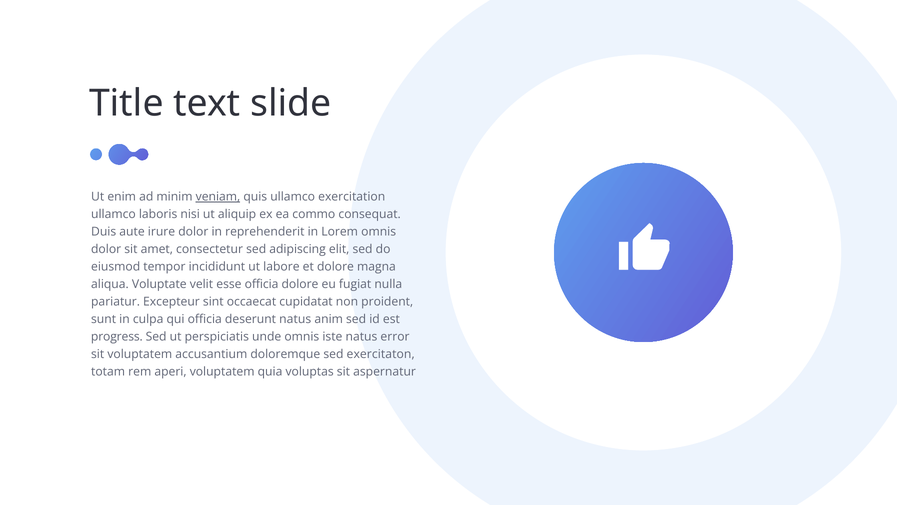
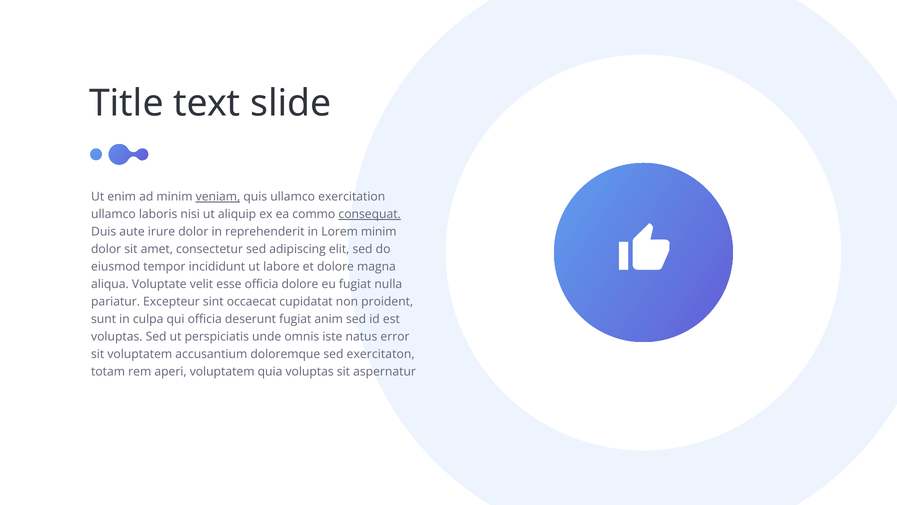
consequat underline: none -> present (370, 214)
Lorem omnis: omnis -> minim (379, 231)
deserunt natus: natus -> fugiat (295, 319)
progress: progress -> voluptas (117, 336)
